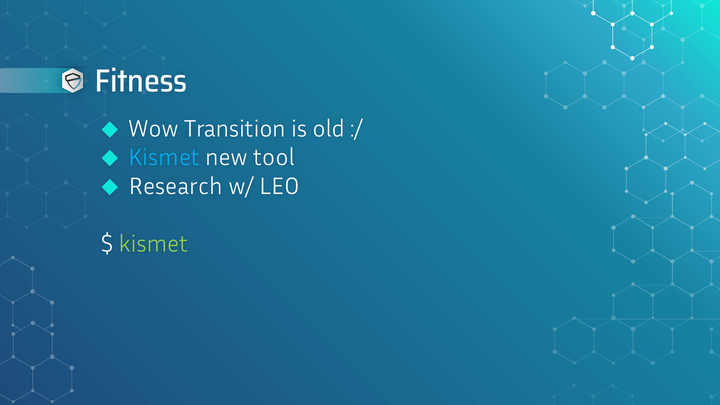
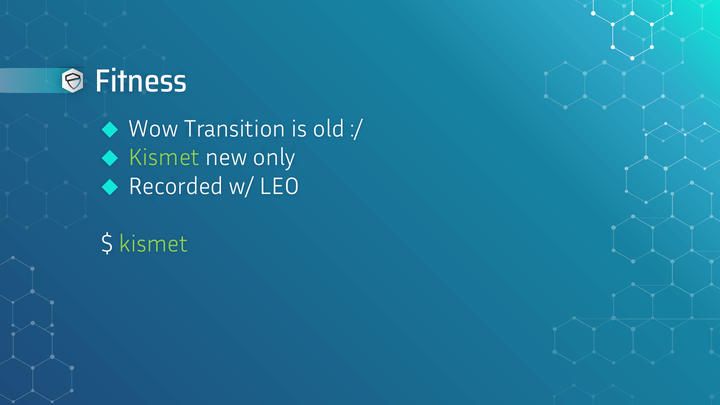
Kismet colour: light blue -> light green (164, 158)
tool: tool -> only (274, 158)
Research: Research -> Recorded (176, 186)
